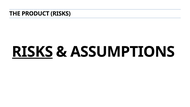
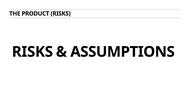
RISKS underline: present -> none (32, 52)
